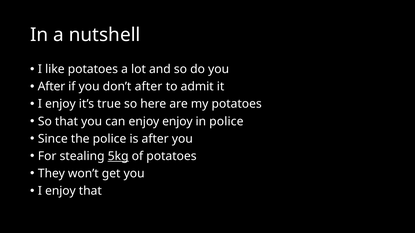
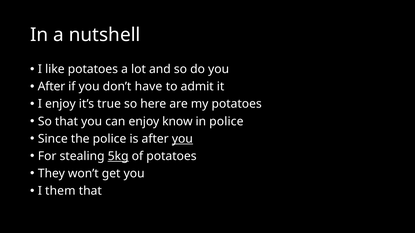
don’t after: after -> have (149, 87)
enjoy enjoy: enjoy -> know (177, 122)
you underline: none -> present (182, 139)
enjoy: enjoy -> them (60, 191)
